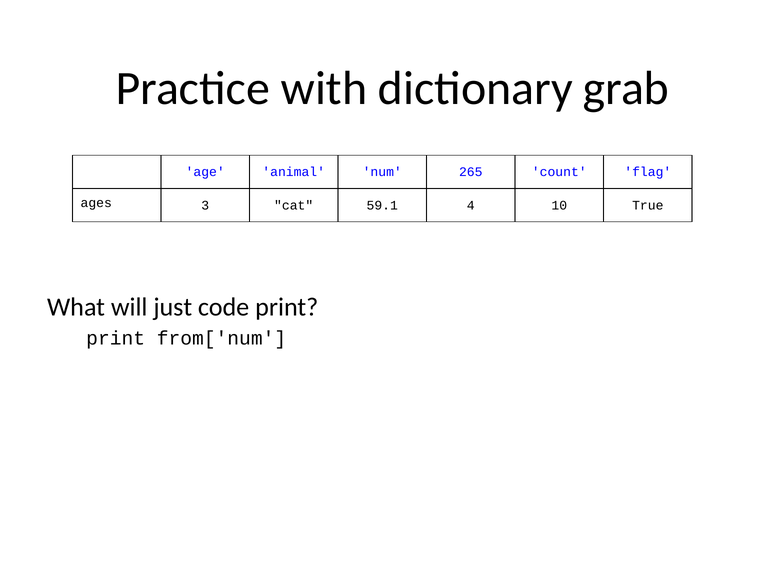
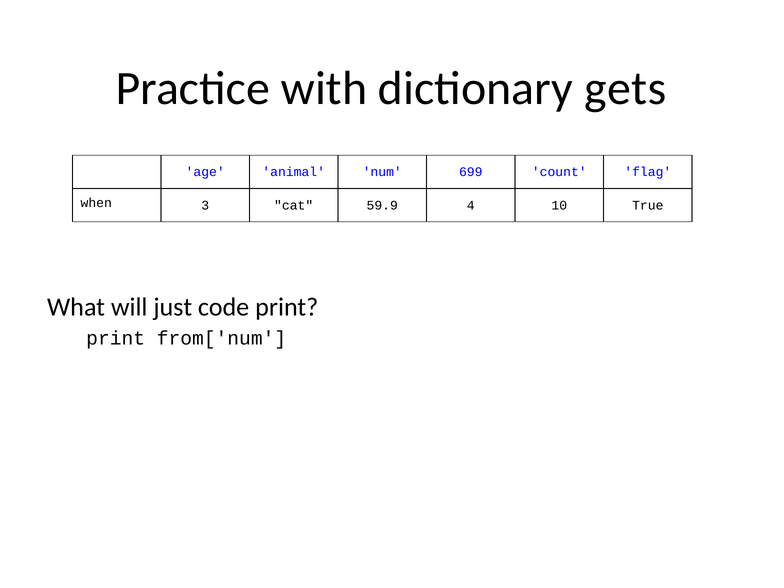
grab: grab -> gets (625, 88)
265: 265 -> 699 (471, 172)
ages: ages -> when (96, 203)
59.1: 59.1 -> 59.9 (382, 205)
